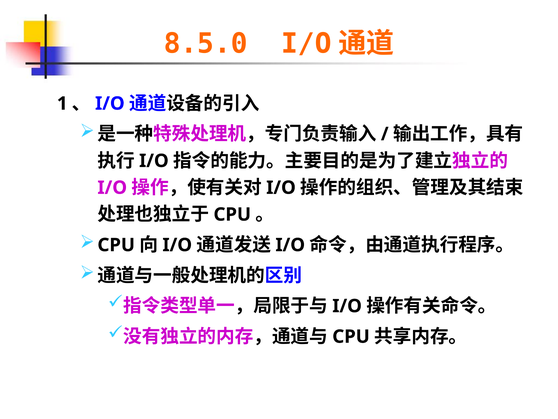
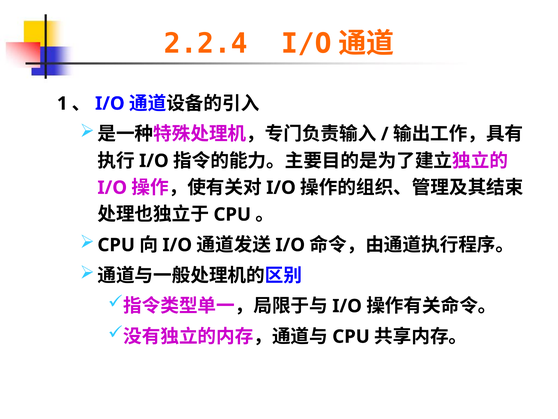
8.5.0: 8.5.0 -> 2.2.4 (206, 44)
